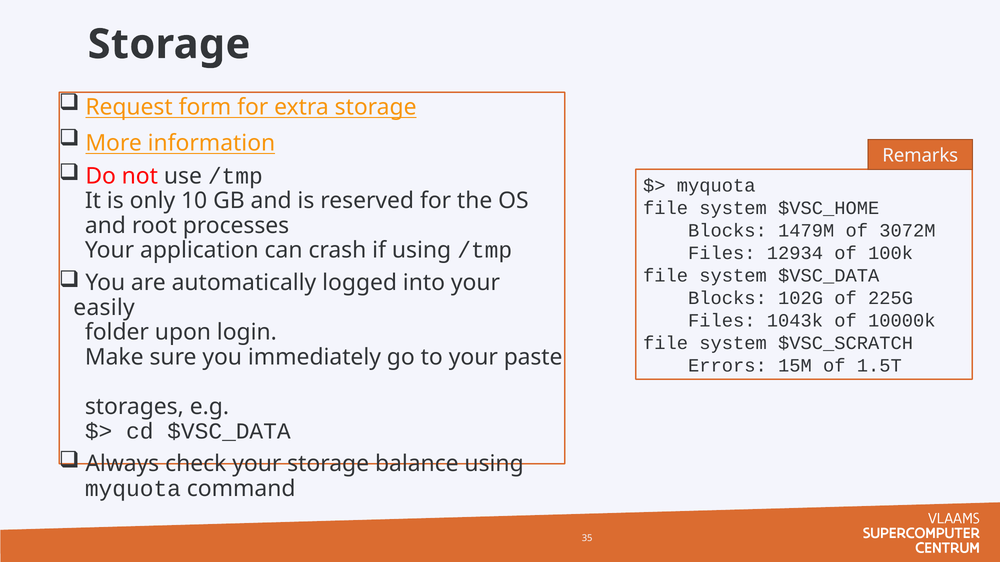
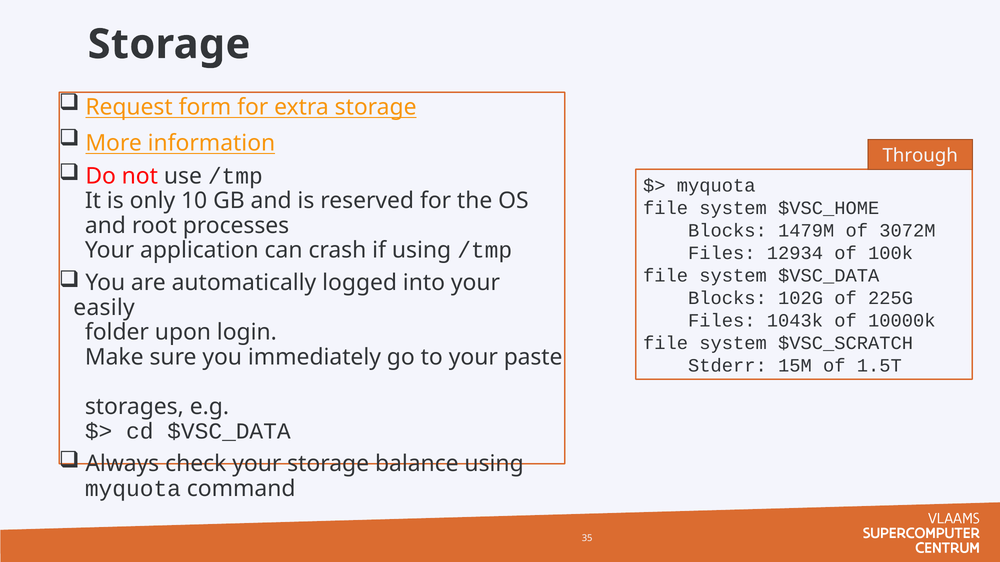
Remarks: Remarks -> Through (920, 156)
Errors: Errors -> Stderr (727, 366)
